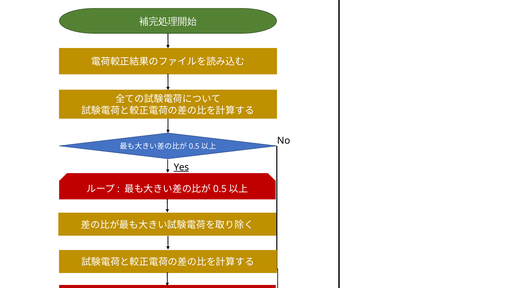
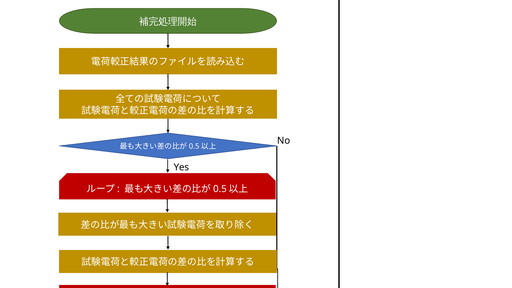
Yes underline: present -> none (181, 167)
